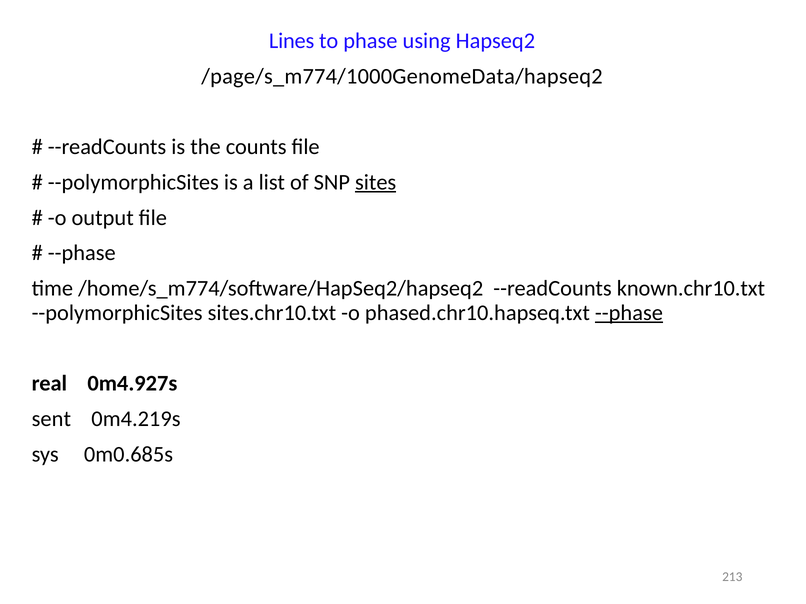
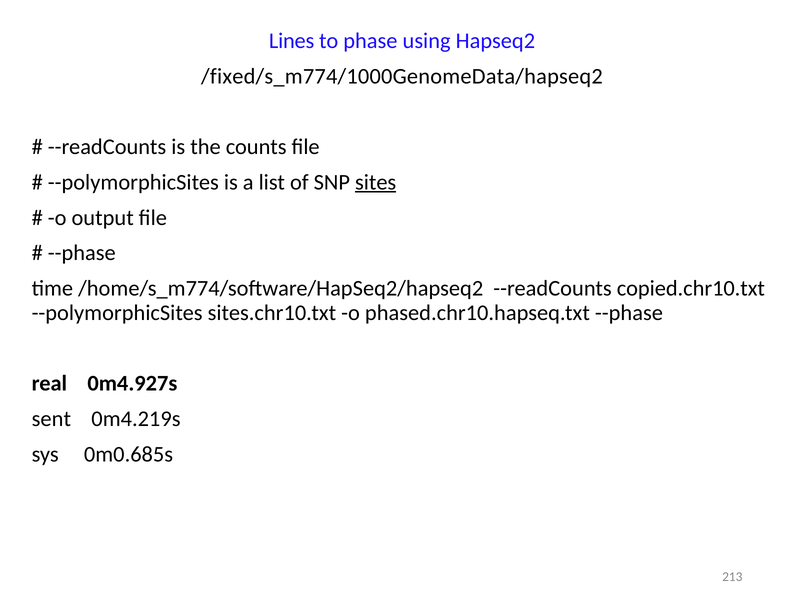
/page/s_m774/1000GenomeData/hapseq2: /page/s_m774/1000GenomeData/hapseq2 -> /fixed/s_m774/1000GenomeData/hapseq2 (402, 76)
known.chr10.txt: known.chr10.txt -> copied.chr10.txt (691, 289)
--phase underline: present -> none (629, 313)
